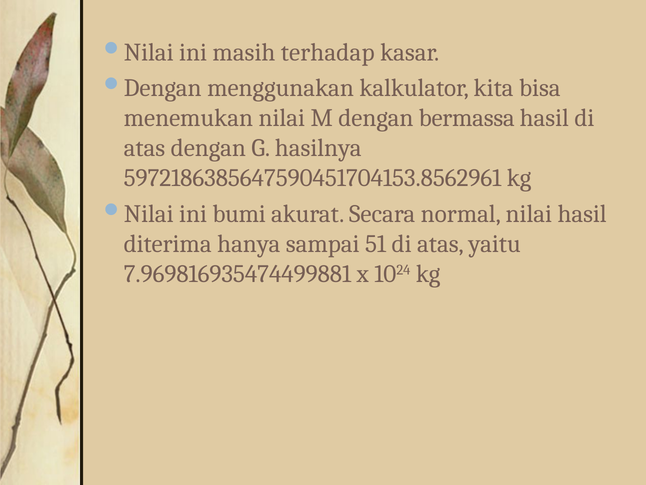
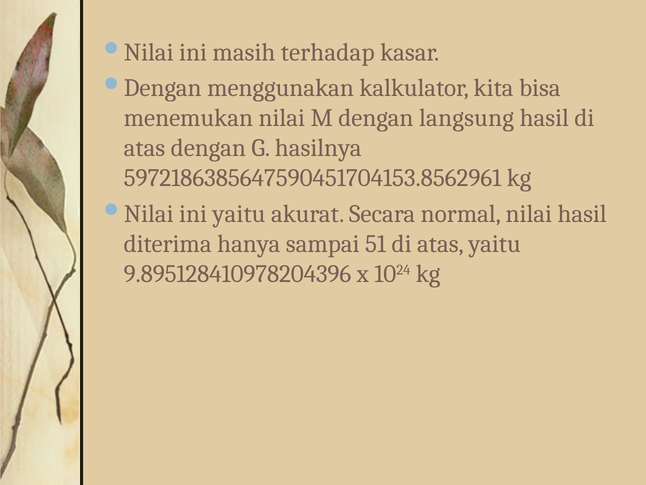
bermassa: bermassa -> langsung (467, 118)
ini bumi: bumi -> yaitu (239, 213)
7.969816935474499881: 7.969816935474499881 -> 9.895128410978204396 (237, 274)
